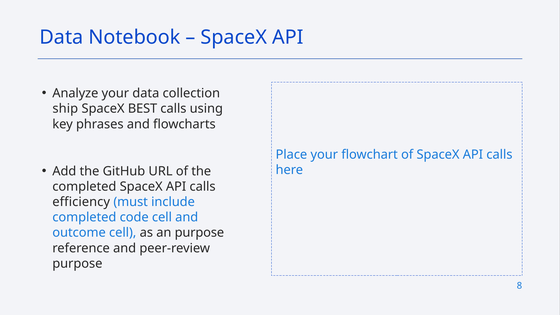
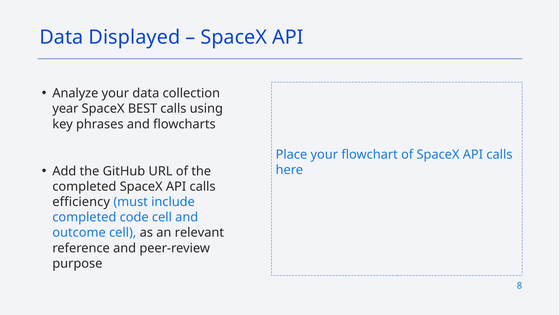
Notebook: Notebook -> Displayed (134, 37)
ship: ship -> year (65, 109)
an purpose: purpose -> relevant (199, 233)
